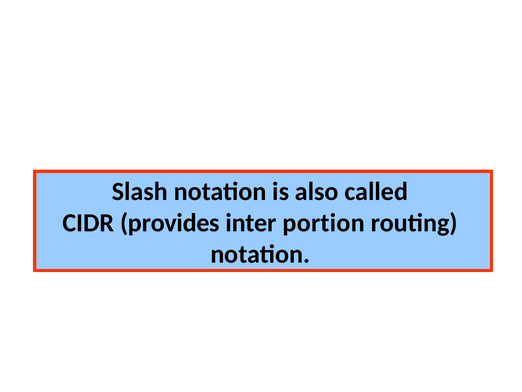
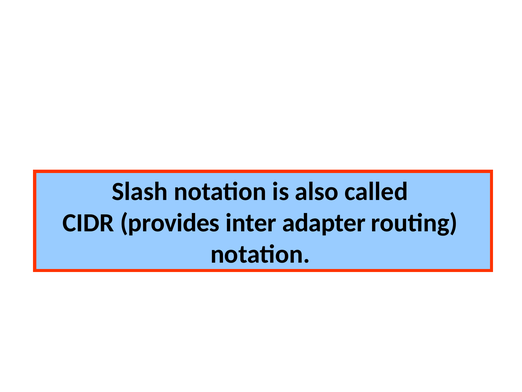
portion: portion -> adapter (324, 222)
